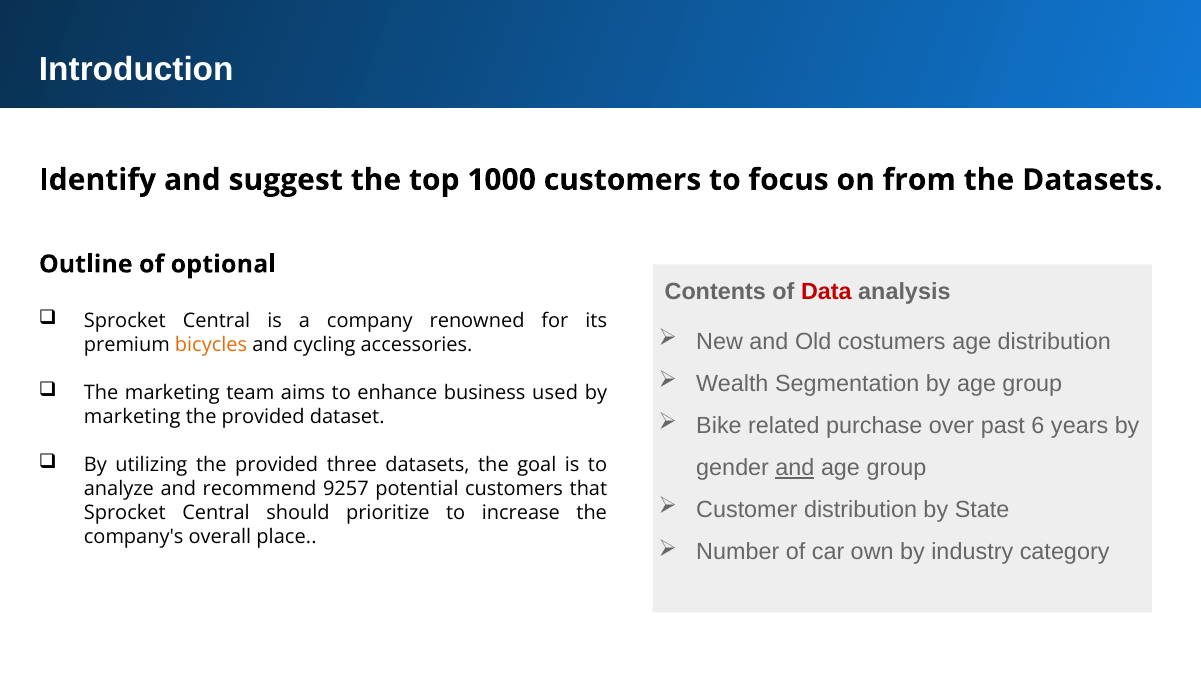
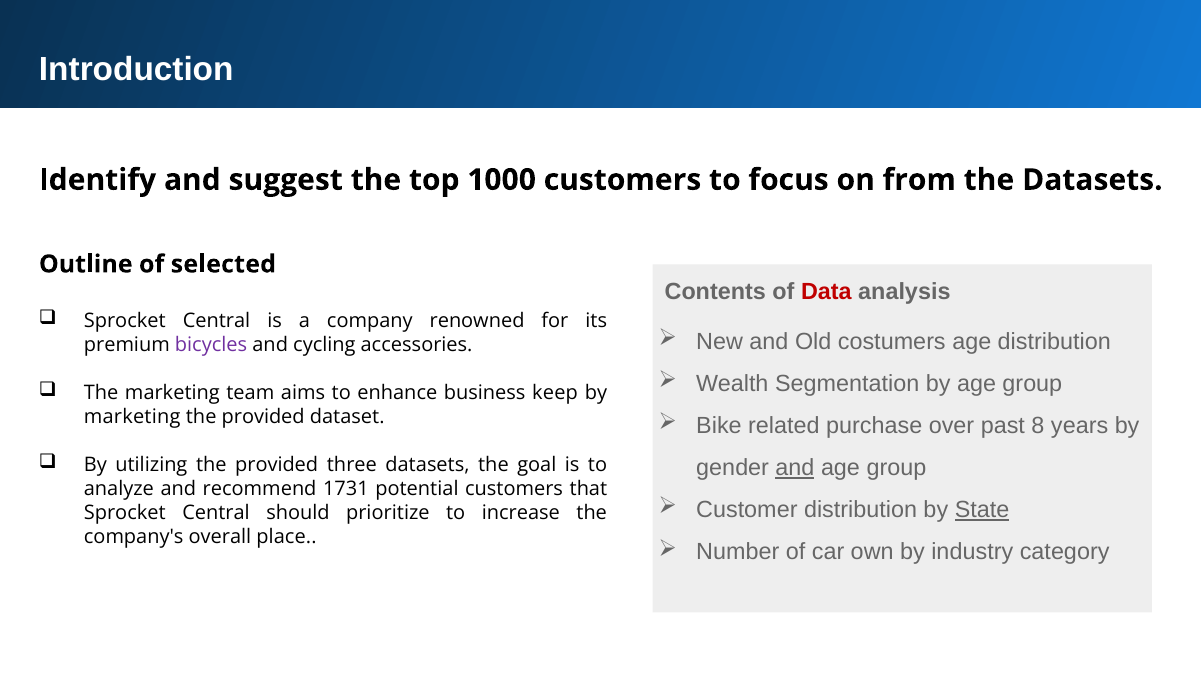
optional: optional -> selected (223, 264)
bicycles colour: orange -> purple (211, 345)
used: used -> keep (555, 393)
6: 6 -> 8 (1038, 426)
9257: 9257 -> 1731 (346, 489)
State underline: none -> present (982, 510)
